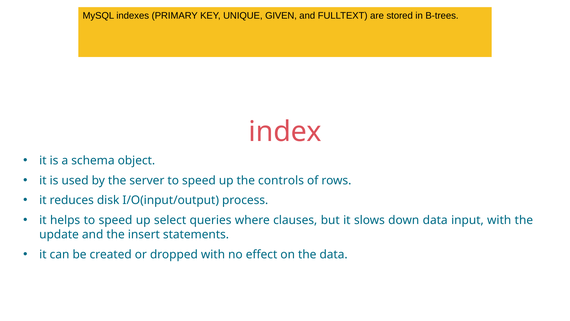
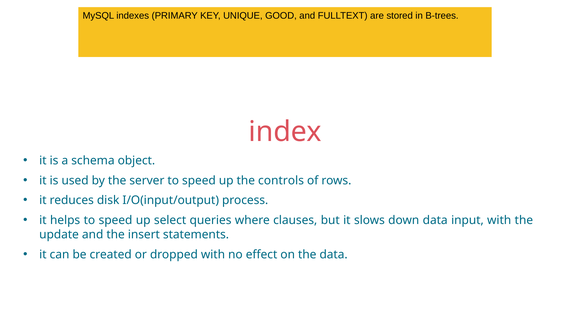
GIVEN: GIVEN -> GOOD (281, 16)
